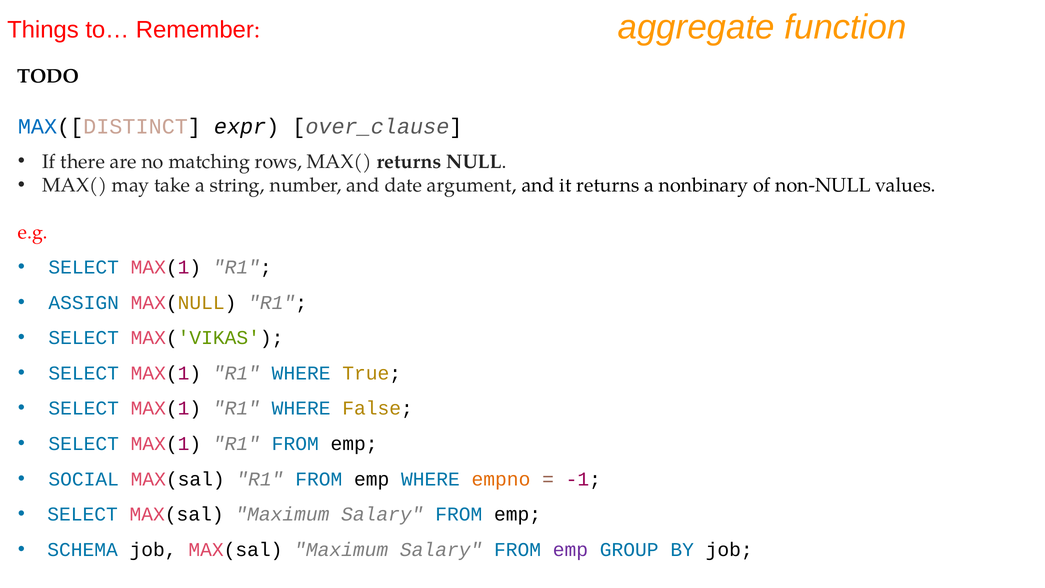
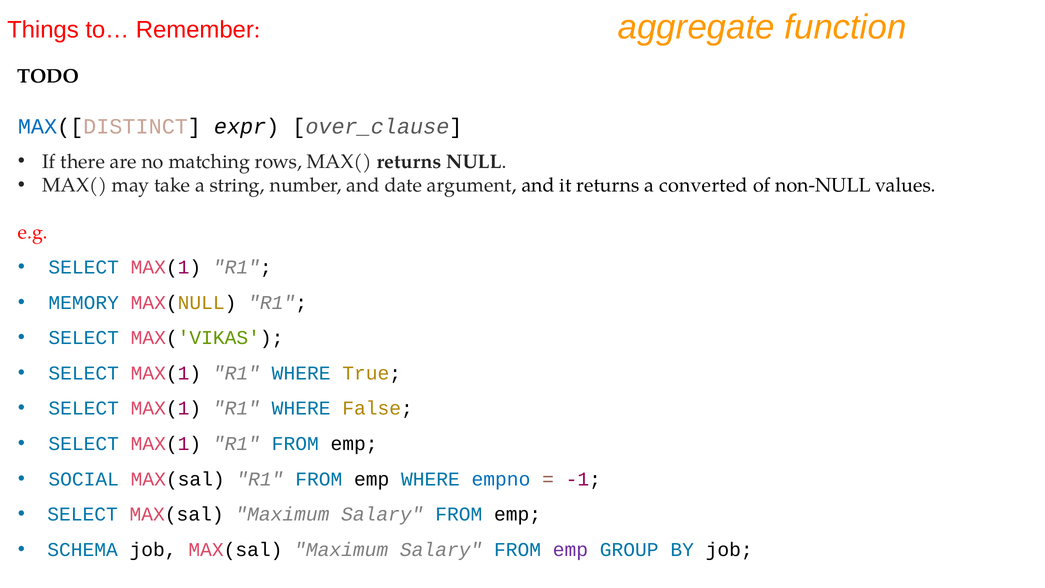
nonbinary: nonbinary -> converted (703, 185)
ASSIGN: ASSIGN -> MEMORY (84, 303)
empno colour: orange -> blue (501, 479)
